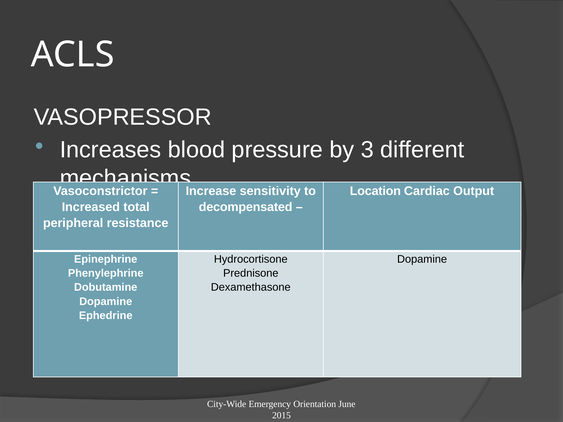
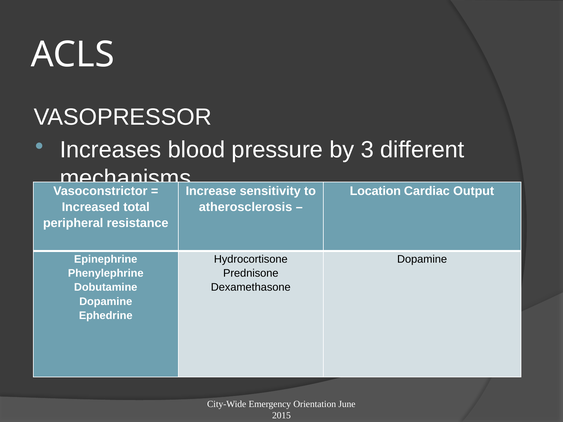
decompensated: decompensated -> atherosclerosis (246, 207)
